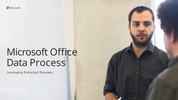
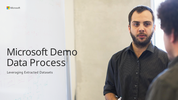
Office: Office -> Demo (64, 52)
